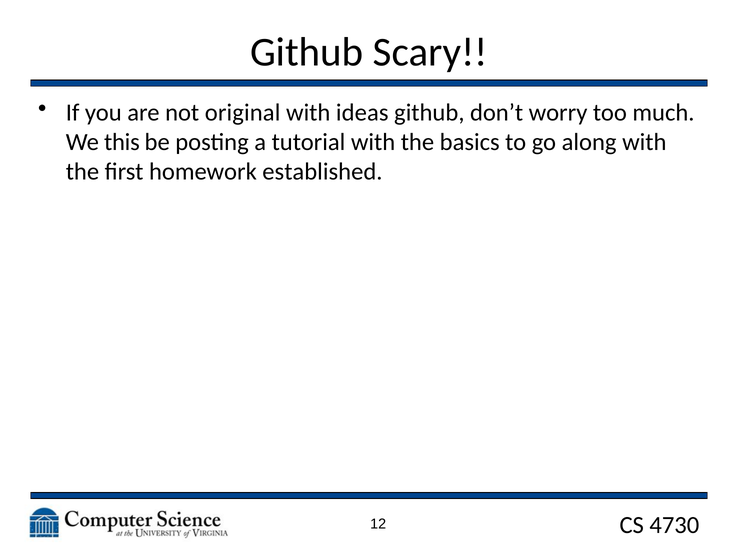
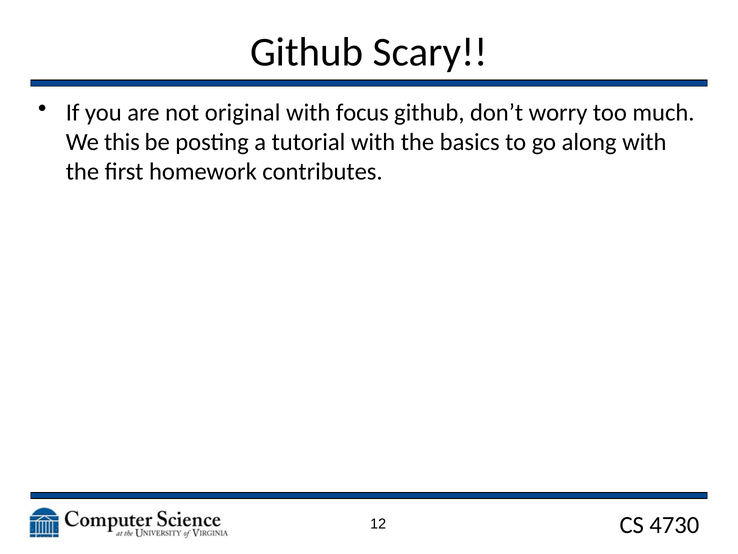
ideas: ideas -> focus (362, 112)
established: established -> contributes (322, 171)
